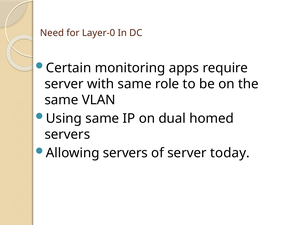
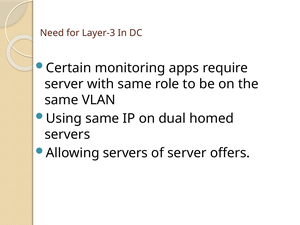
Layer-0: Layer-0 -> Layer-3 (99, 33)
today: today -> offers (230, 153)
